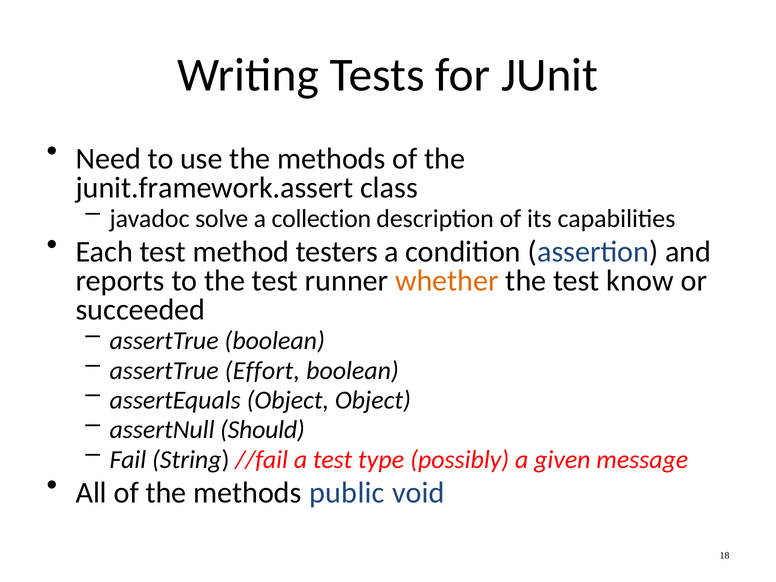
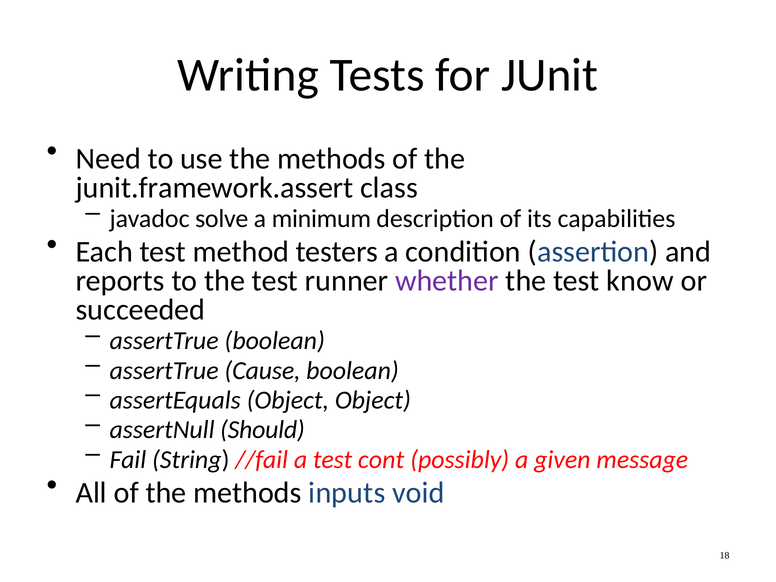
collection: collection -> minimum (321, 219)
whether colour: orange -> purple (447, 281)
Effort: Effort -> Cause (263, 371)
type: type -> cont (381, 460)
public: public -> inputs (347, 493)
